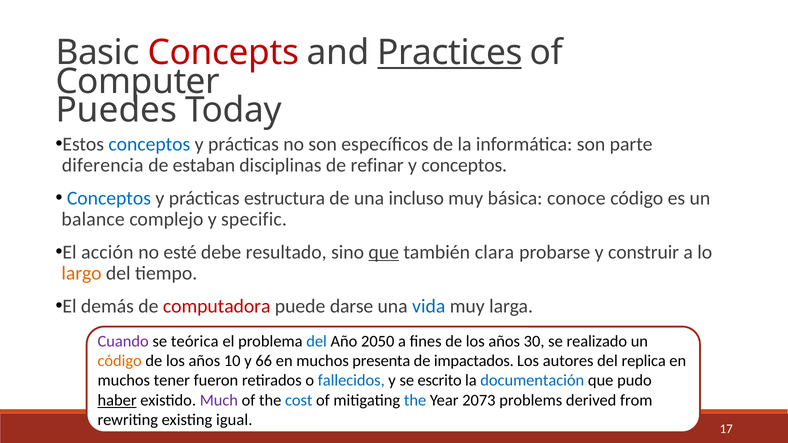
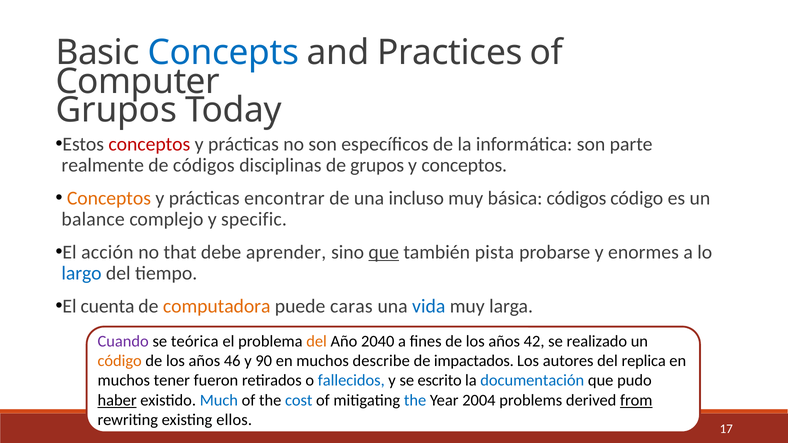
Concepts colour: red -> blue (223, 53)
Practices underline: present -> none (450, 53)
Puedes: Puedes -> Grupos (116, 110)
conceptos colour: blue -> red (149, 144)
diferencia: diferencia -> realmente (103, 166)
de estaban: estaban -> códigos (204, 166)
de refinar: refinar -> grupos (377, 166)
Conceptos colour: blue -> orange (109, 198)
estructura: estructura -> encontrar (284, 198)
básica conoce: conoce -> códigos (576, 198)
esté: esté -> that (180, 252)
resultado: resultado -> aprender (286, 252)
clara: clara -> pista (494, 252)
construir: construir -> enormes (643, 252)
largo colour: orange -> blue (82, 274)
demás: demás -> cuenta (108, 306)
computadora colour: red -> orange (217, 306)
darse: darse -> caras (351, 306)
del colour: blue -> orange (317, 341)
2050: 2050 -> 2040 (378, 341)
30: 30 -> 42 (534, 341)
10: 10 -> 46 (232, 361)
66: 66 -> 90 (264, 361)
presenta: presenta -> describe (381, 361)
Much colour: purple -> blue (219, 400)
2073: 2073 -> 2004 (479, 400)
from underline: none -> present (636, 400)
igual: igual -> ellos (234, 420)
